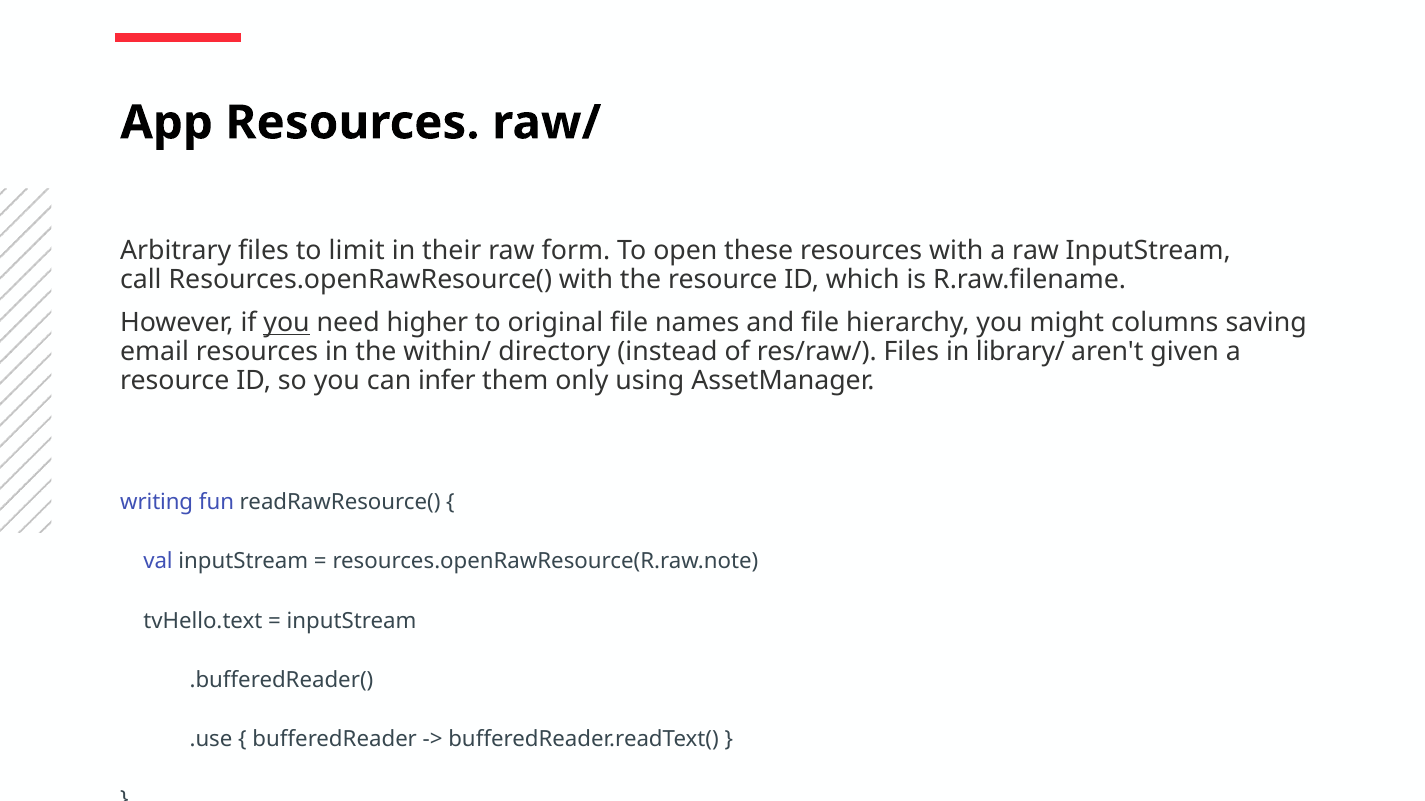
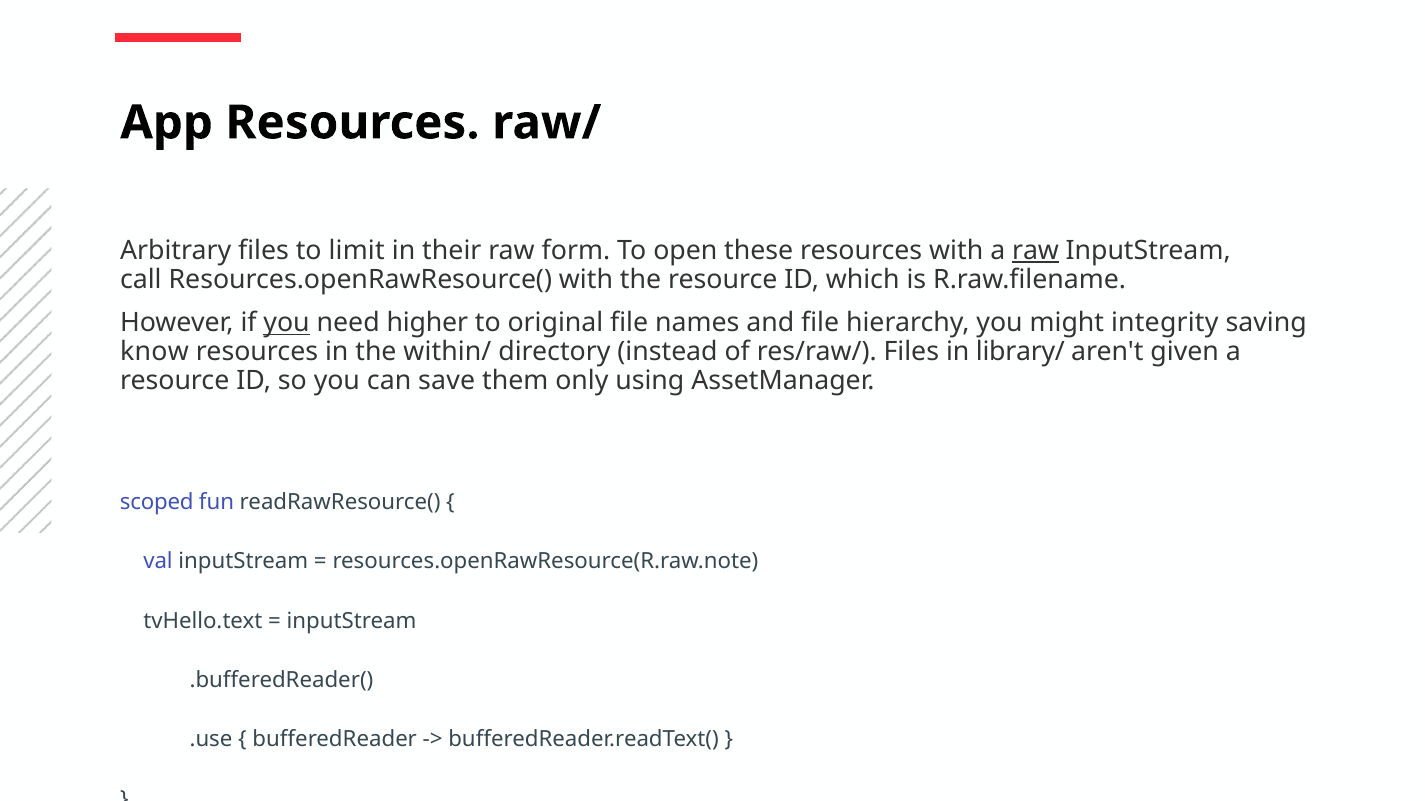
raw underline: none -> present (1035, 251)
columns: columns -> integrity (1165, 323)
email: email -> know (154, 352)
infer: infer -> save (447, 381)
writing: writing -> scoped (157, 503)
